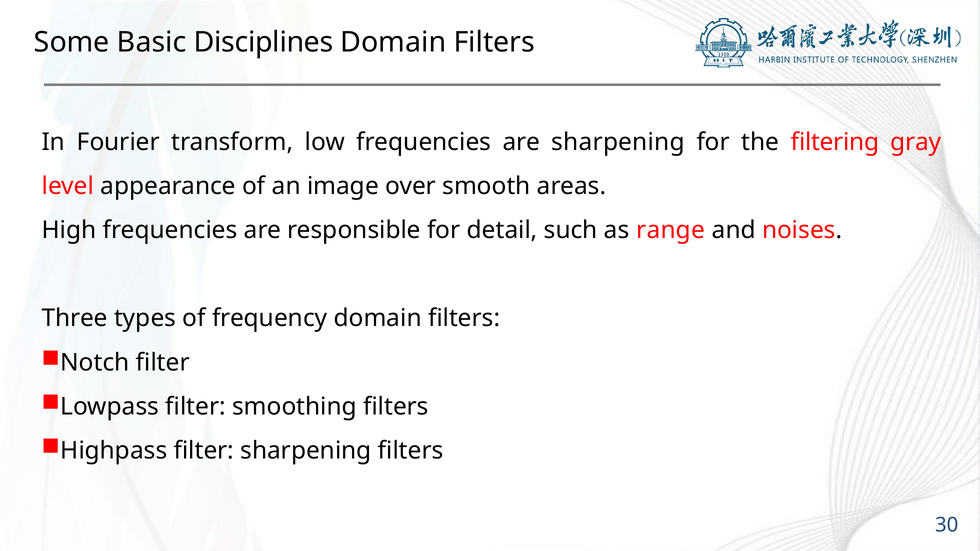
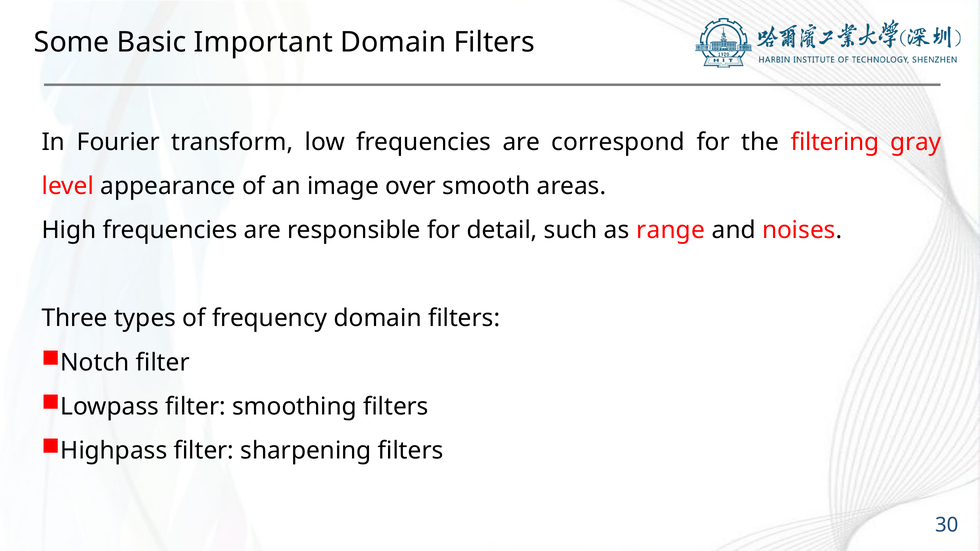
Disciplines: Disciplines -> Important (263, 42)
are sharpening: sharpening -> correspond (618, 142)
